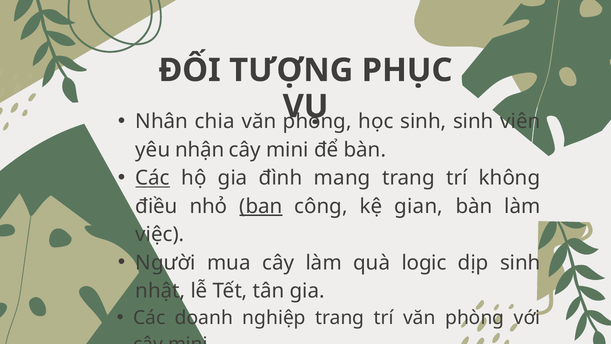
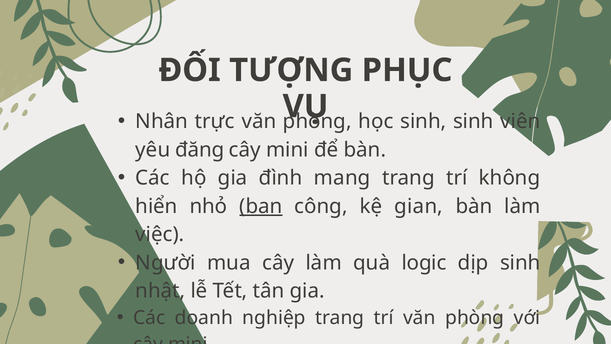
chia: chia -> trực (215, 122)
nhận: nhận -> đăng (200, 150)
Các underline: present -> none (153, 178)
điều: điều -> hiển (157, 206)
